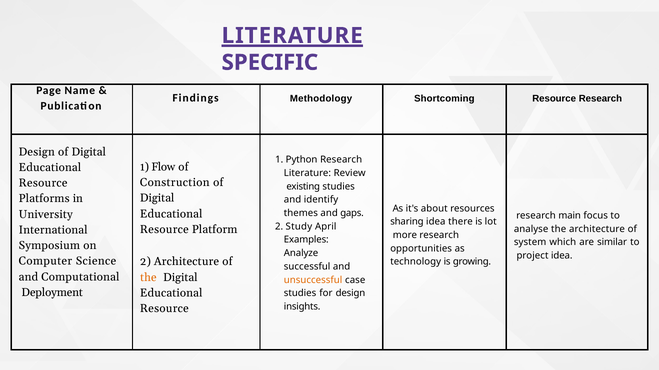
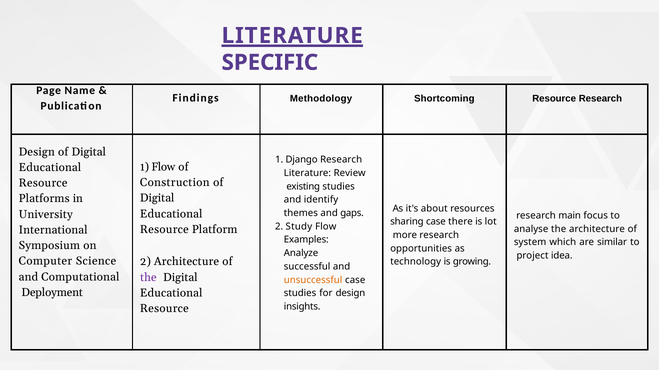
Python: Python -> Django (302, 160)
sharing idea: idea -> case (436, 222)
Study April: April -> Flow (326, 227)
the colour: orange -> purple (148, 278)
